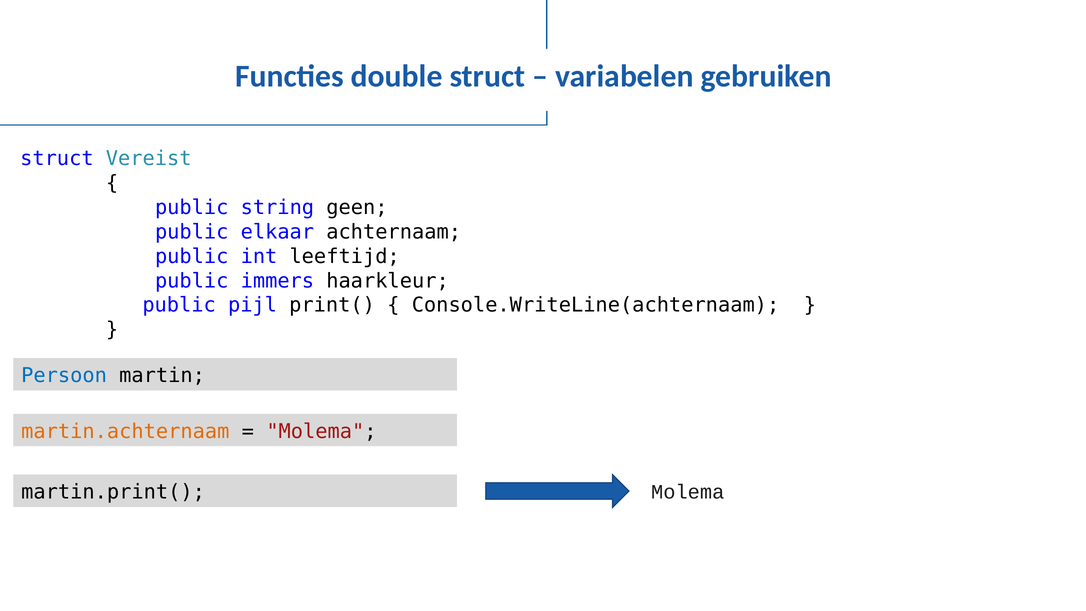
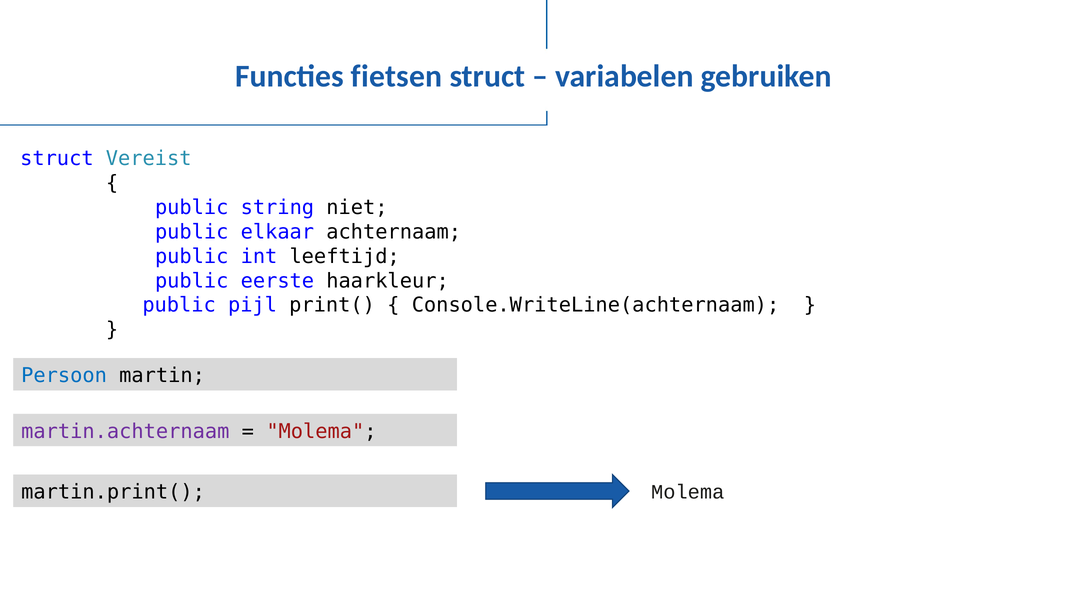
double: double -> fietsen (397, 76)
geen: geen -> niet (357, 207)
immers: immers -> eerste (277, 281)
martin.achternaam colour: orange -> purple (125, 431)
